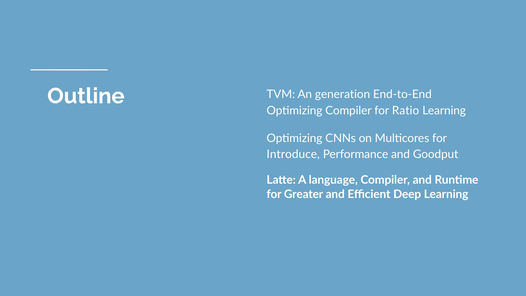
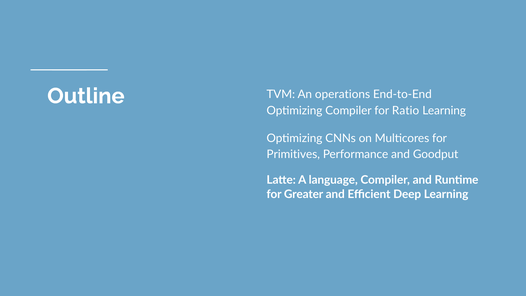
generation: generation -> operations (343, 94)
Introduce: Introduce -> Primitives (293, 154)
